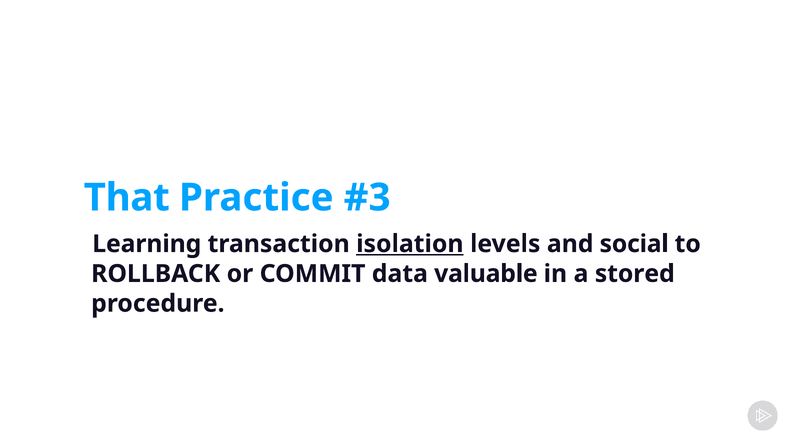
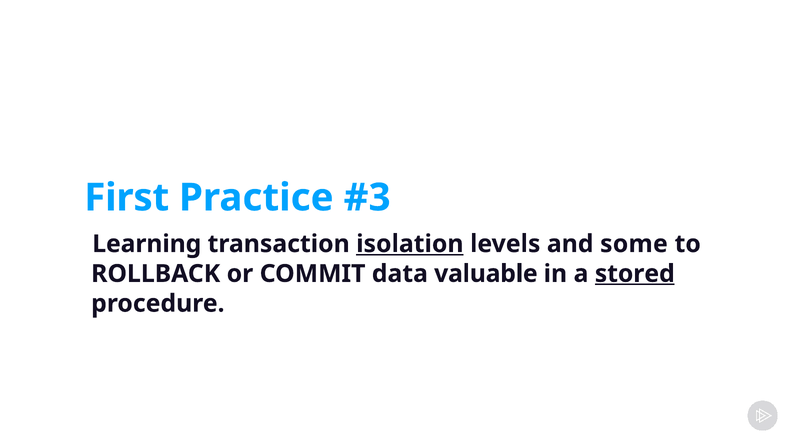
That: That -> First (127, 197)
social: social -> some (634, 244)
stored underline: none -> present (635, 273)
